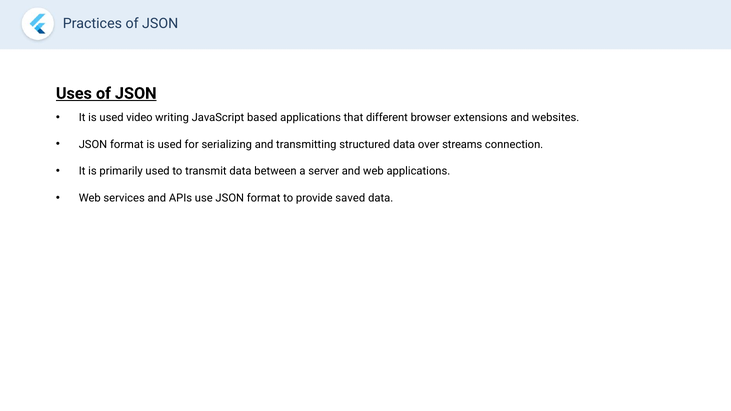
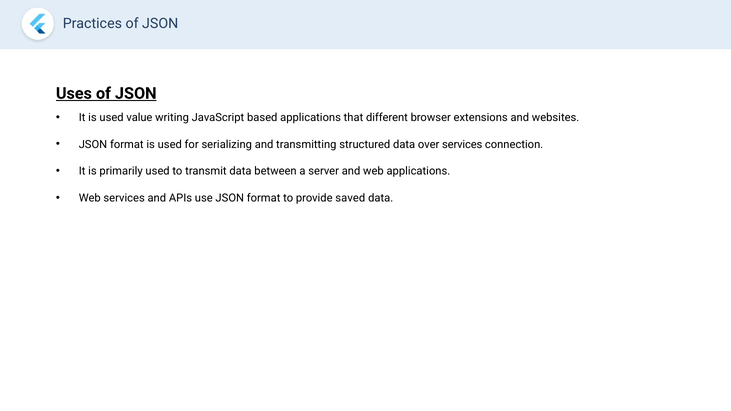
video: video -> value (139, 118)
over streams: streams -> services (462, 145)
